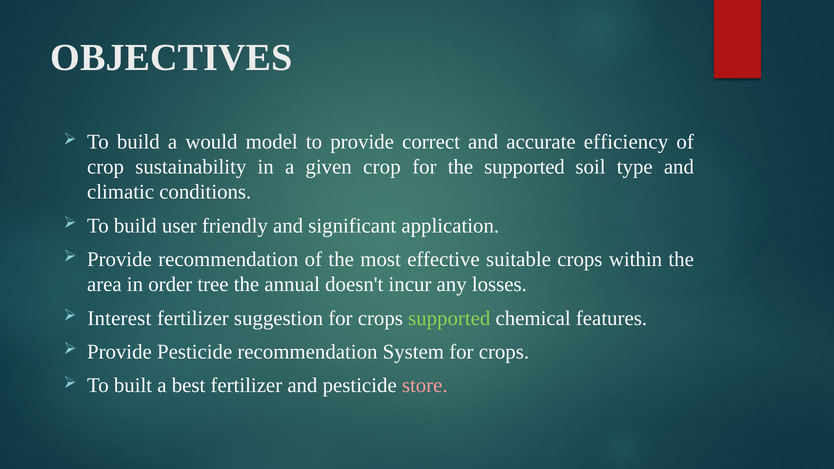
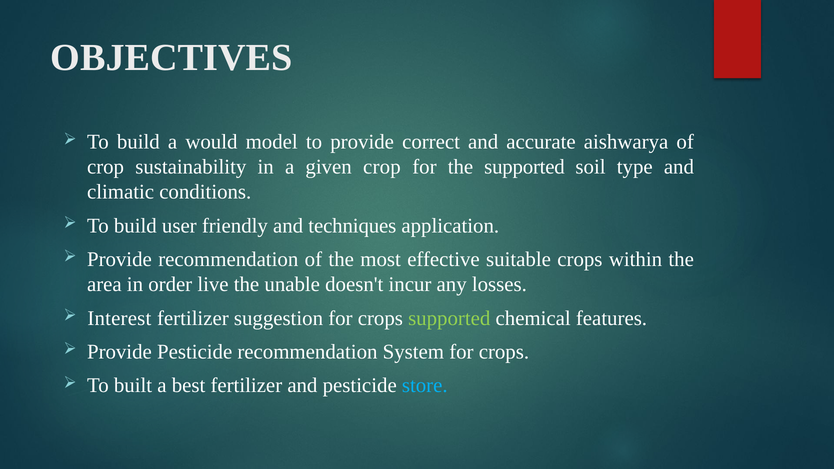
efficiency: efficiency -> aishwarya (626, 142)
significant: significant -> techniques (352, 226)
tree: tree -> live (213, 285)
annual: annual -> unable (292, 285)
store colour: pink -> light blue (425, 386)
